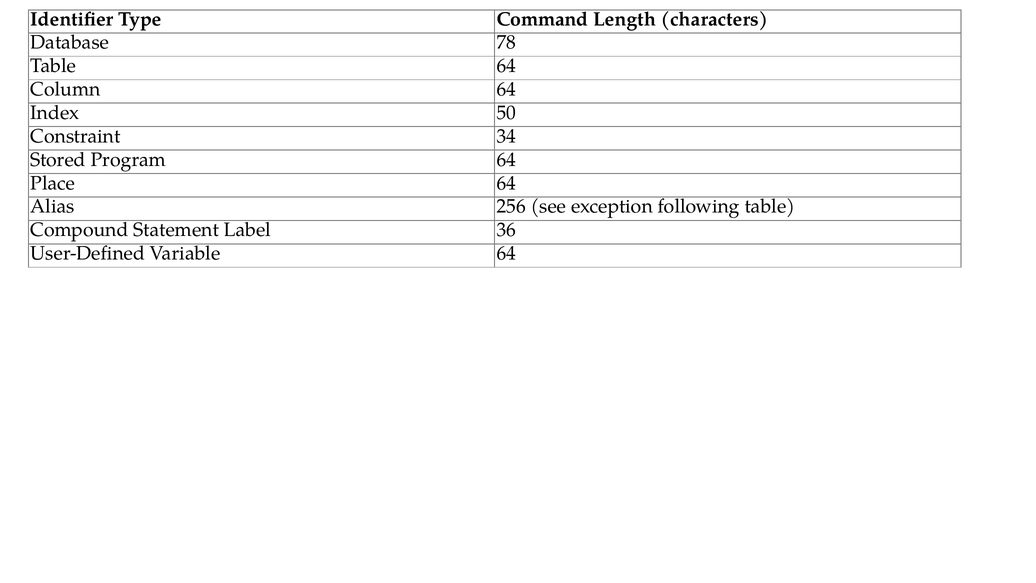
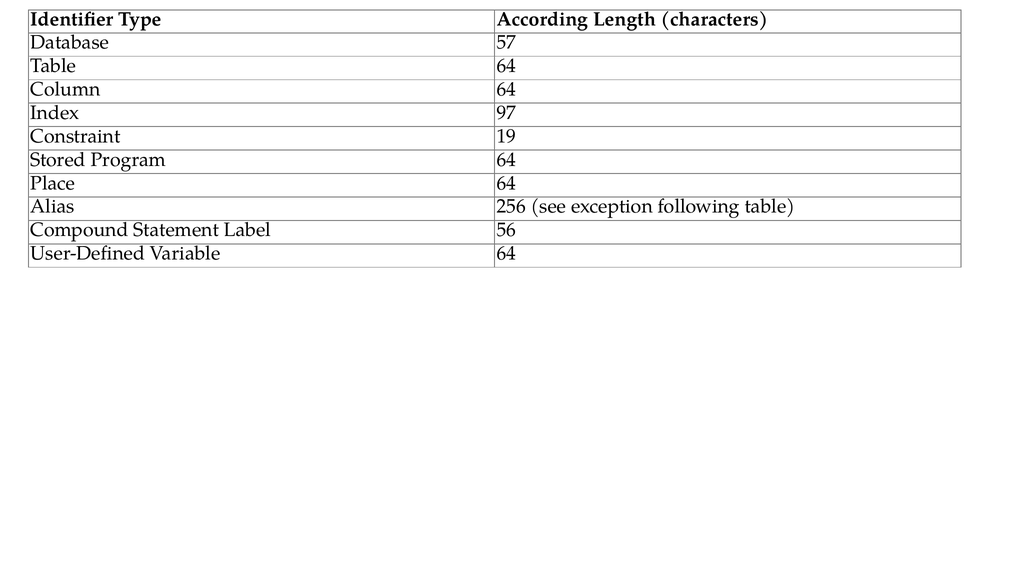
Command: Command -> According (542, 19)
78: 78 -> 57 (506, 42)
50: 50 -> 97 (506, 113)
34: 34 -> 19 (506, 136)
36: 36 -> 56 (506, 230)
